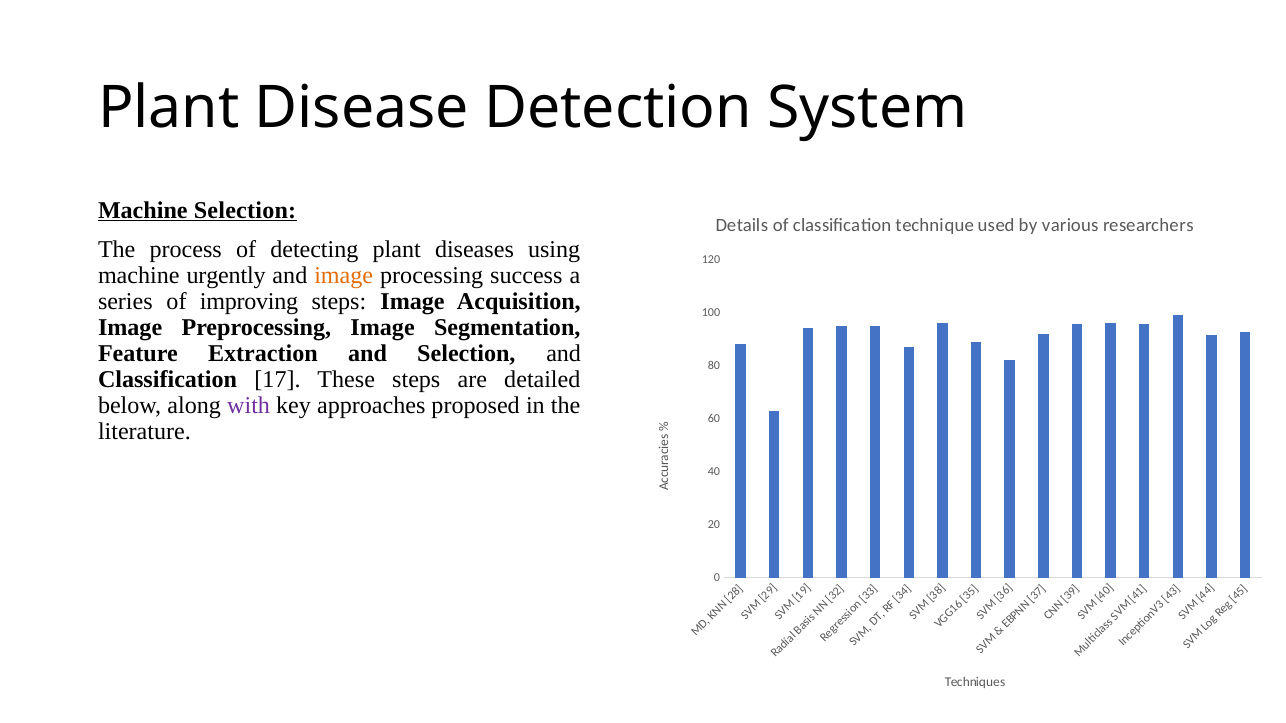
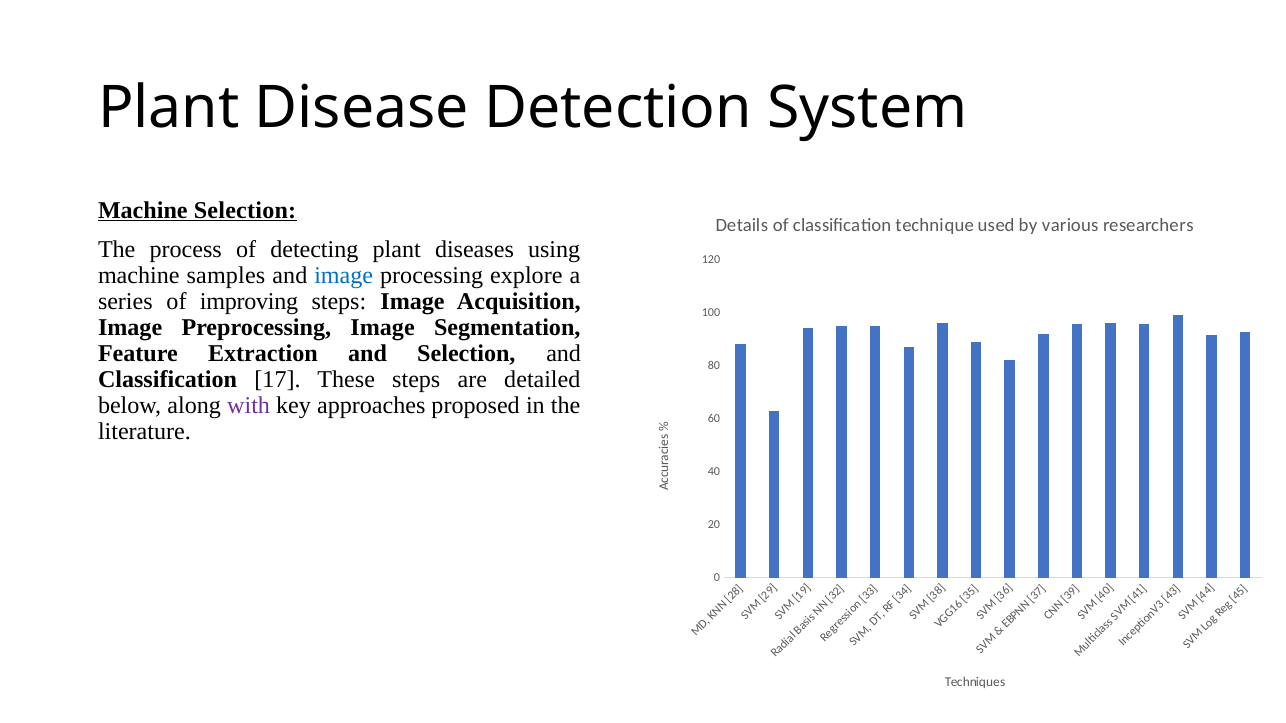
urgently: urgently -> samples (226, 276)
image colour: orange -> blue (344, 276)
success: success -> explore (526, 276)
